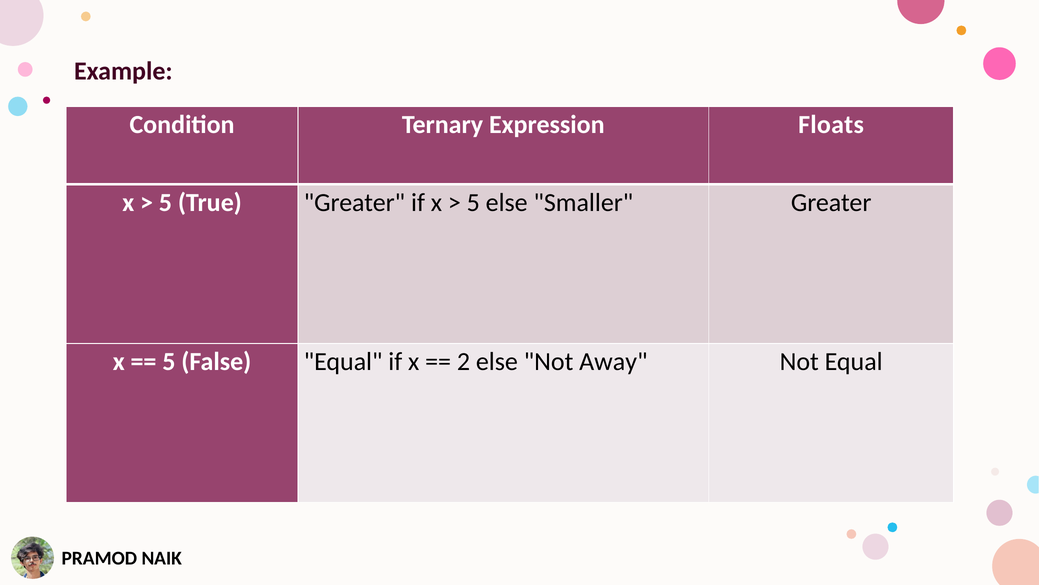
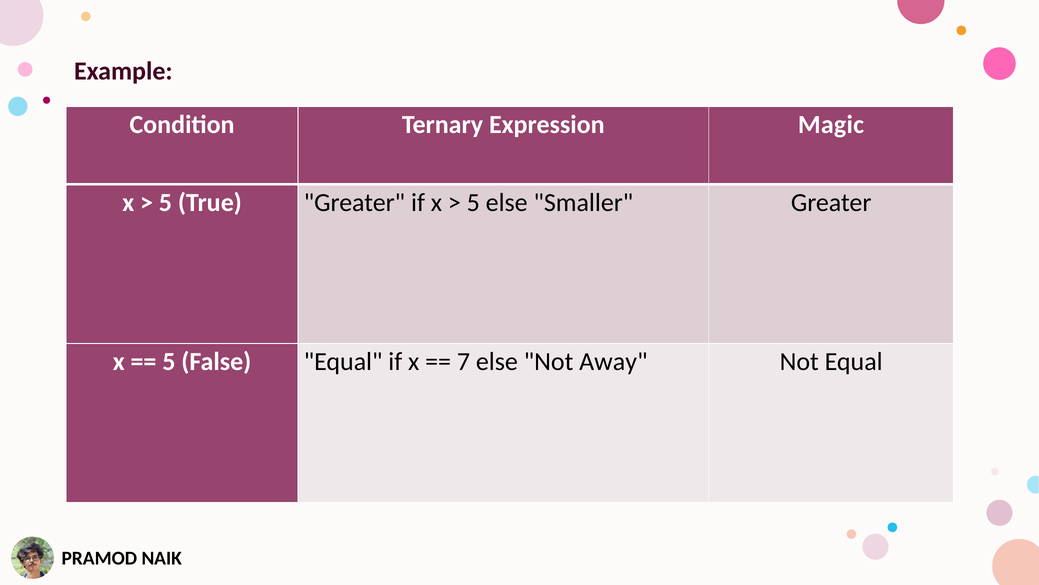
Floats: Floats -> Magic (831, 125)
2: 2 -> 7 (463, 361)
